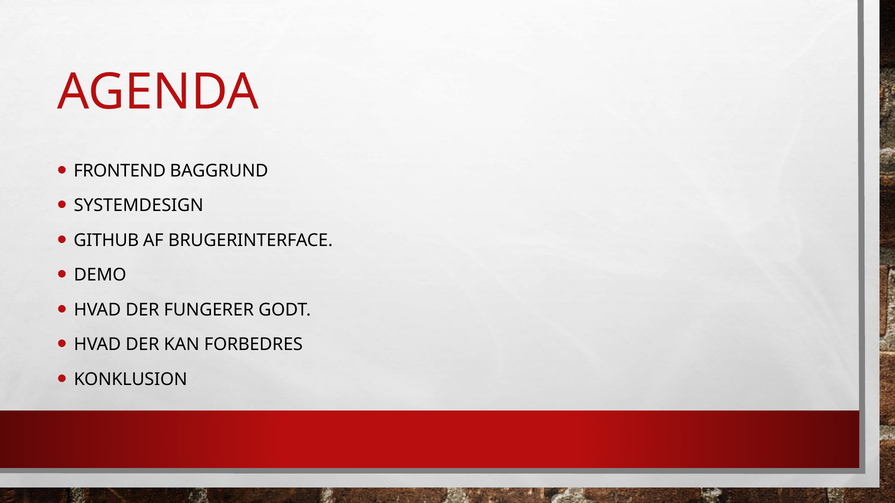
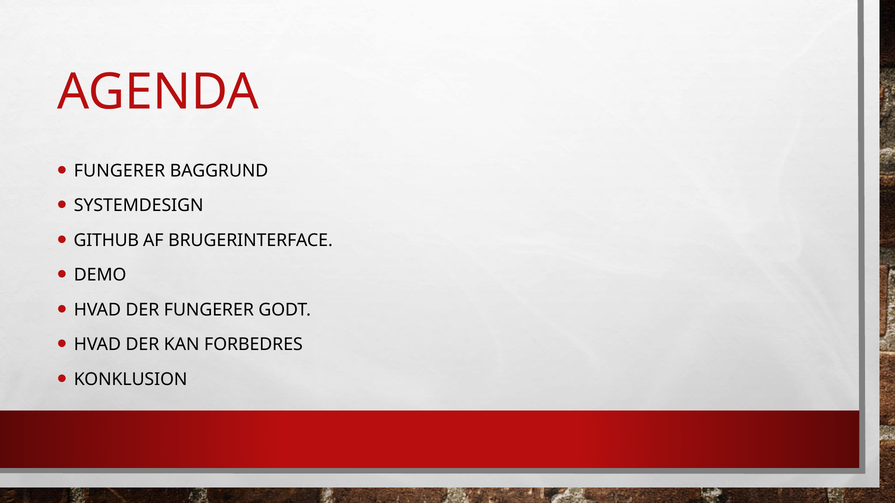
FRONTEND: FRONTEND -> FUNGERER (119, 171)
